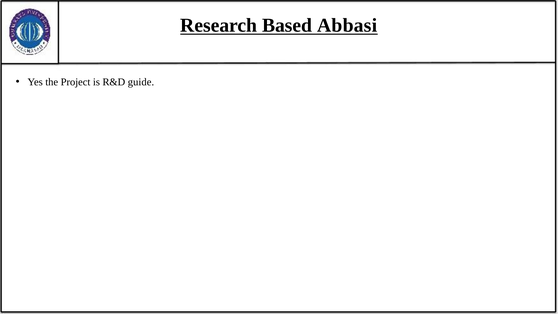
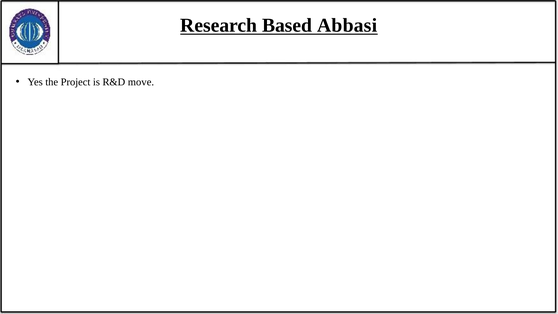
guide: guide -> move (141, 82)
